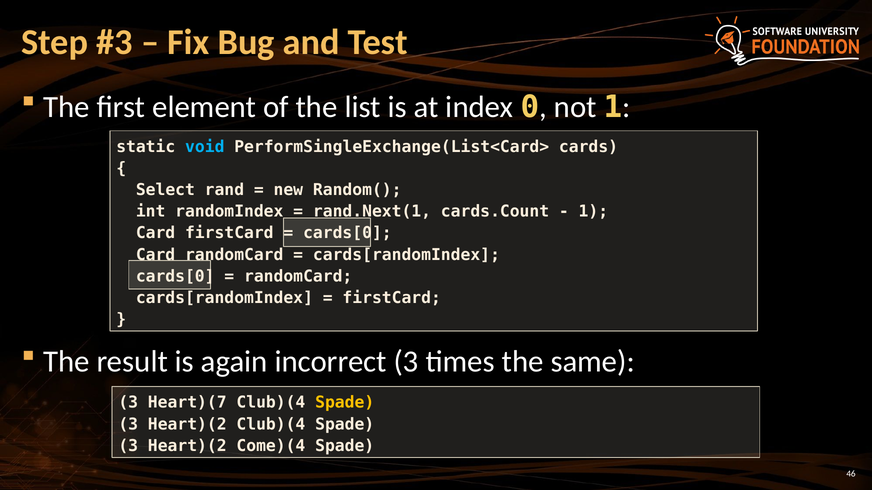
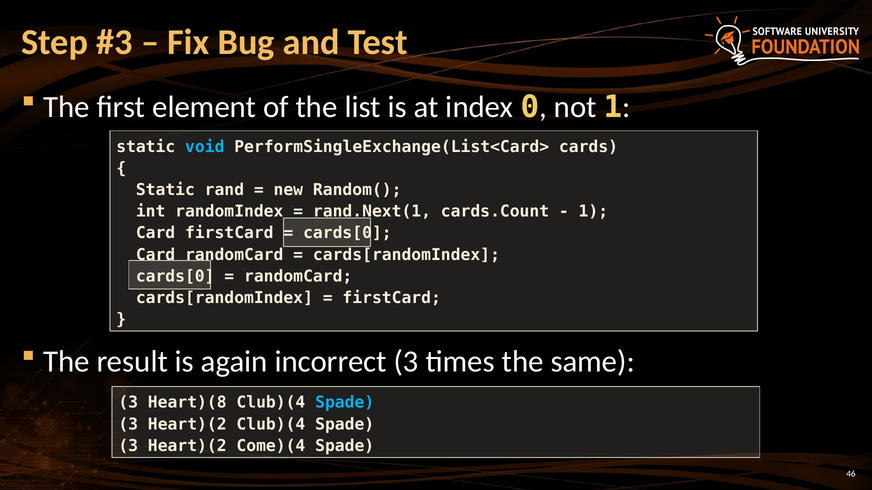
Select: Select -> Static (165, 190)
Heart)(7: Heart)(7 -> Heart)(8 (187, 403)
Spade colour: yellow -> light blue (345, 403)
